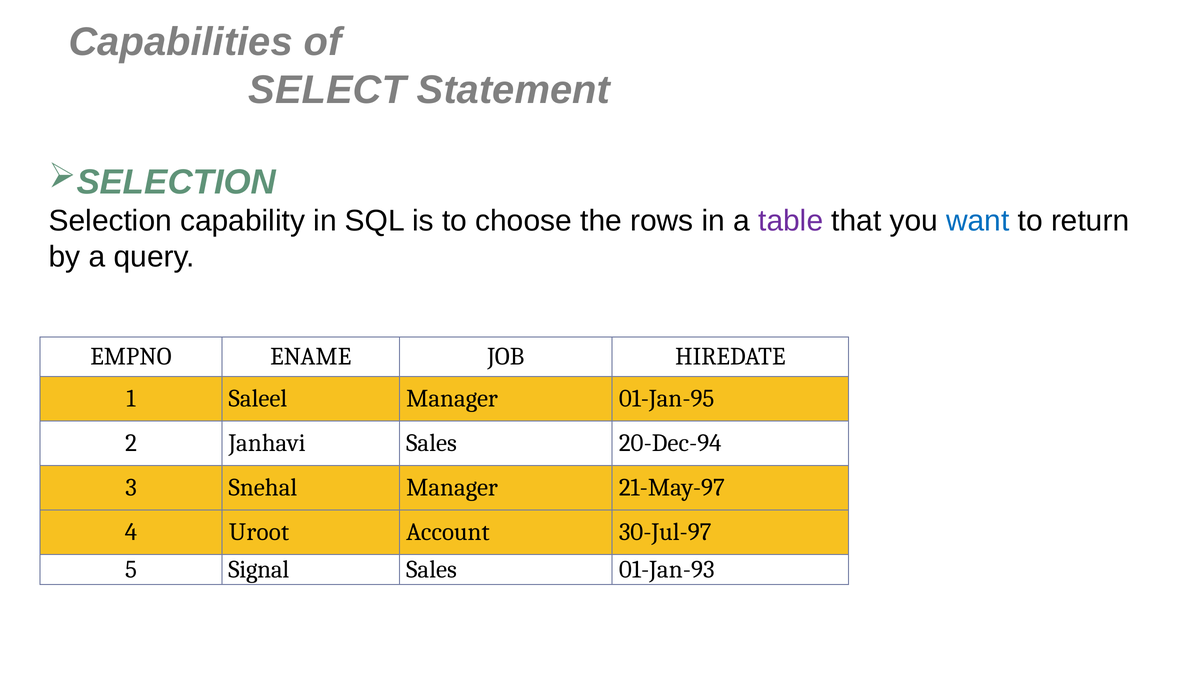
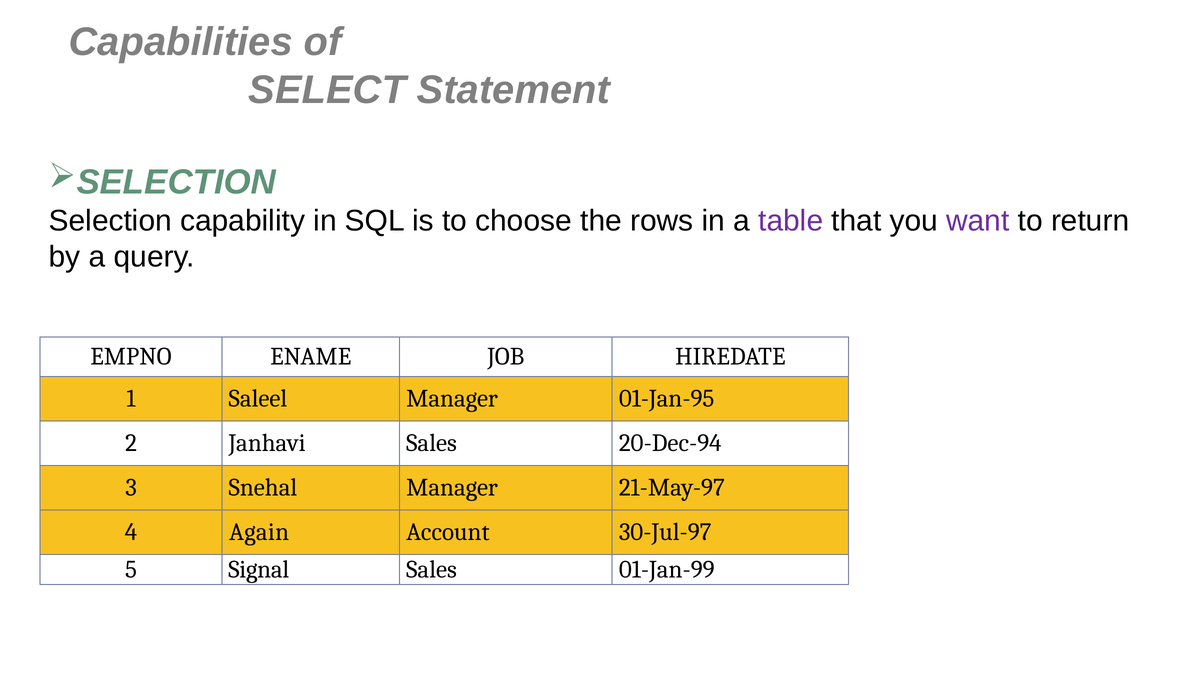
want colour: blue -> purple (978, 221)
Uroot: Uroot -> Again (259, 532)
01-Jan-93: 01-Jan-93 -> 01-Jan-99 (667, 569)
